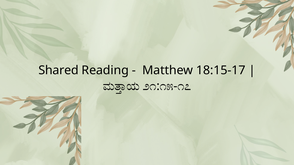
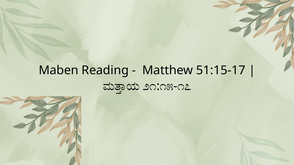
Shared: Shared -> Maben (59, 70)
18:15-17: 18:15-17 -> 51:15-17 (221, 70)
